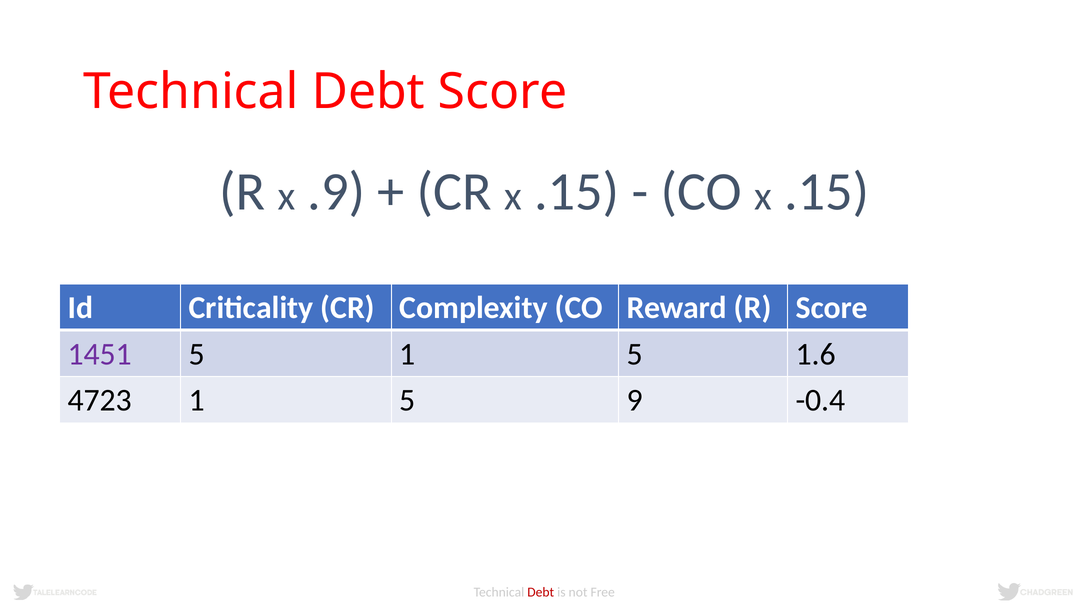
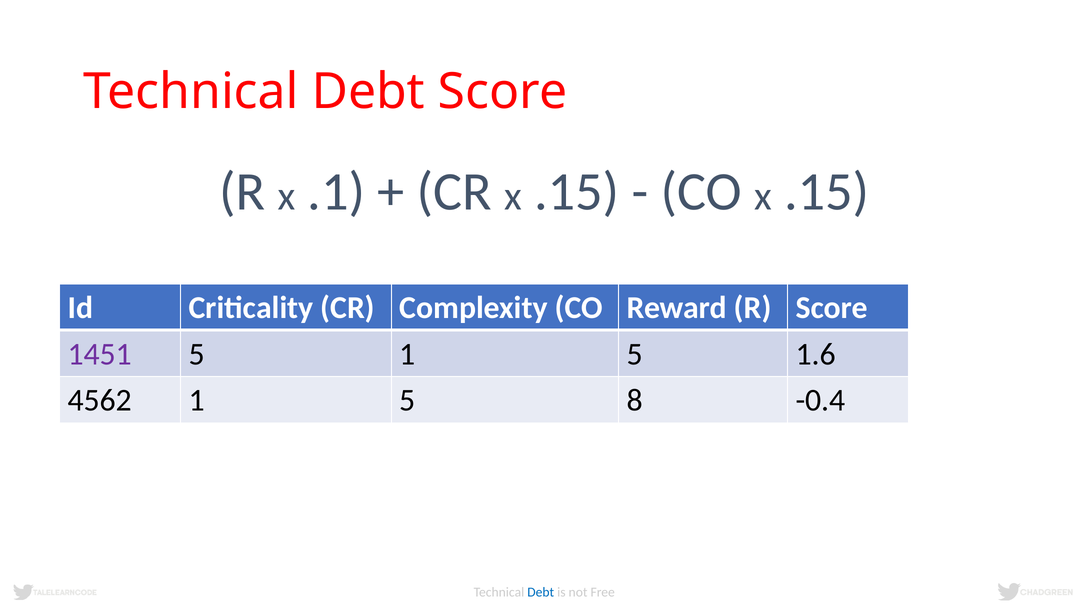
.9: .9 -> .1 (336, 192)
4723: 4723 -> 4562 (100, 400)
9: 9 -> 8 (635, 400)
Debt colour: red -> blue (541, 592)
